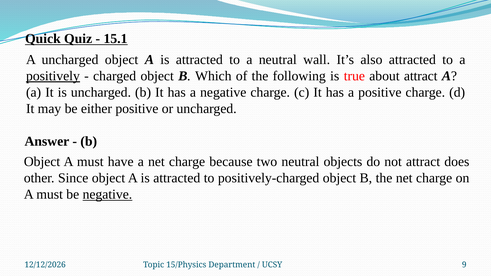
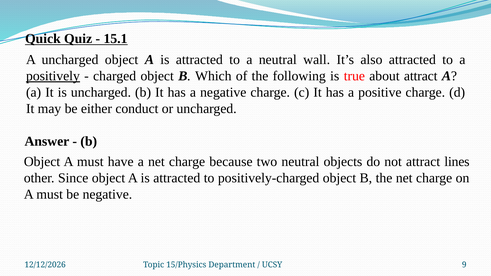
either positive: positive -> conduct (137, 109)
does: does -> lines (457, 162)
negative underline: present -> none (107, 195)
